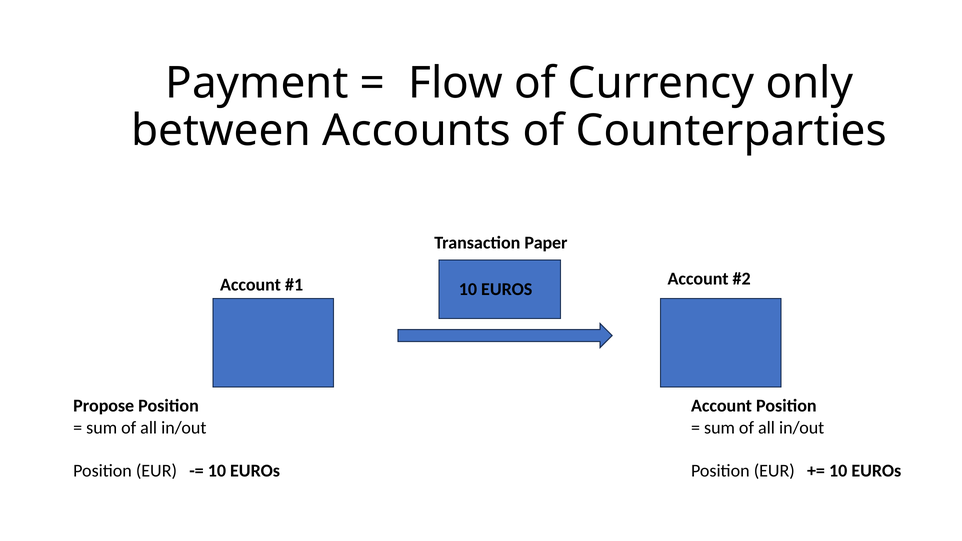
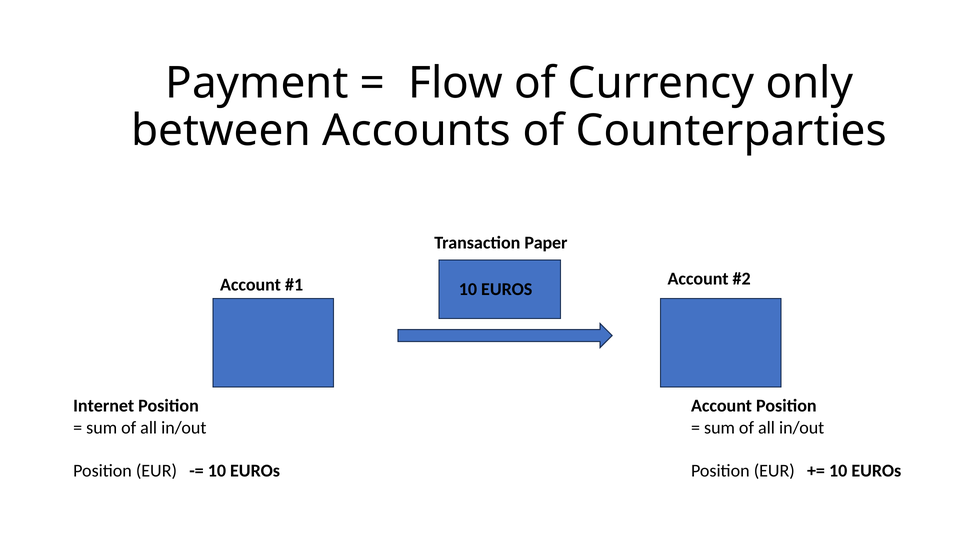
Propose: Propose -> Internet (104, 406)
